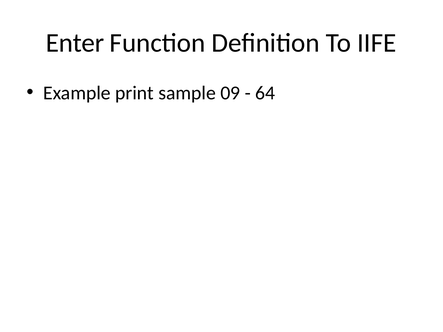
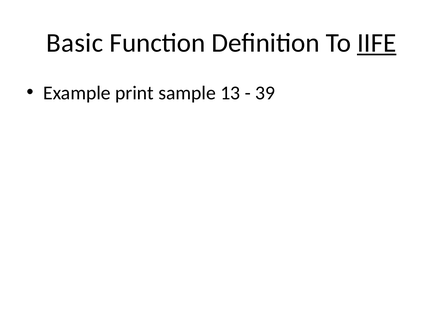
Enter: Enter -> Basic (75, 43)
IIFE underline: none -> present (377, 43)
09: 09 -> 13 (230, 93)
64: 64 -> 39 (265, 93)
